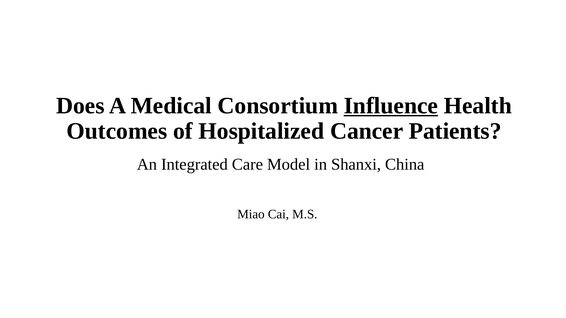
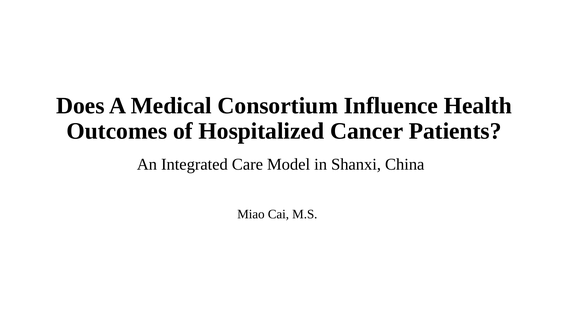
Influence underline: present -> none (391, 106)
